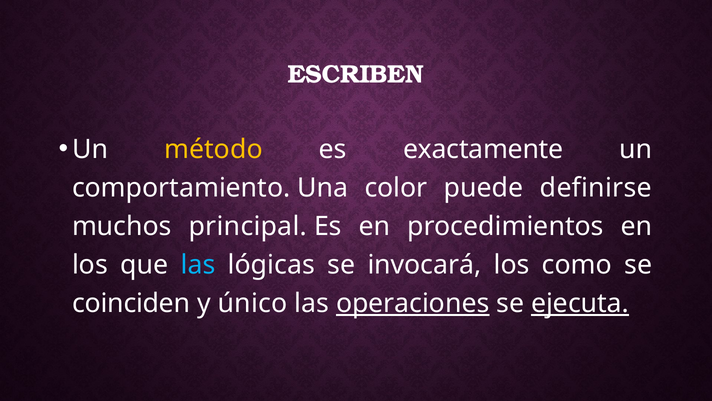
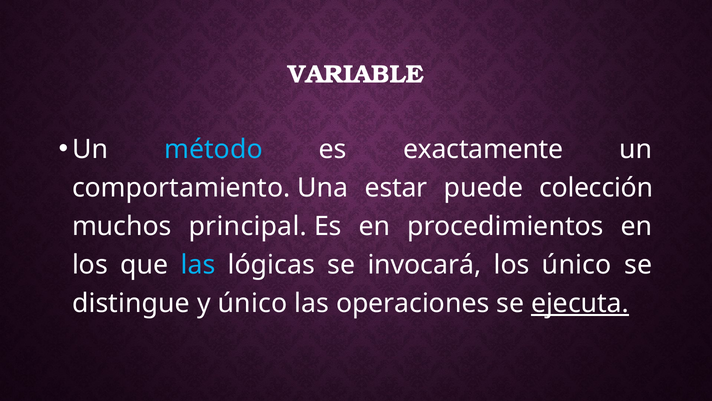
ESCRIBEN: ESCRIBEN -> VARIABLE (356, 74)
método colour: yellow -> light blue (213, 149)
color: color -> estar (396, 188)
definirse: definirse -> colección (596, 188)
los como: como -> único (577, 265)
coinciden: coinciden -> distingue (131, 303)
operaciones underline: present -> none (413, 303)
